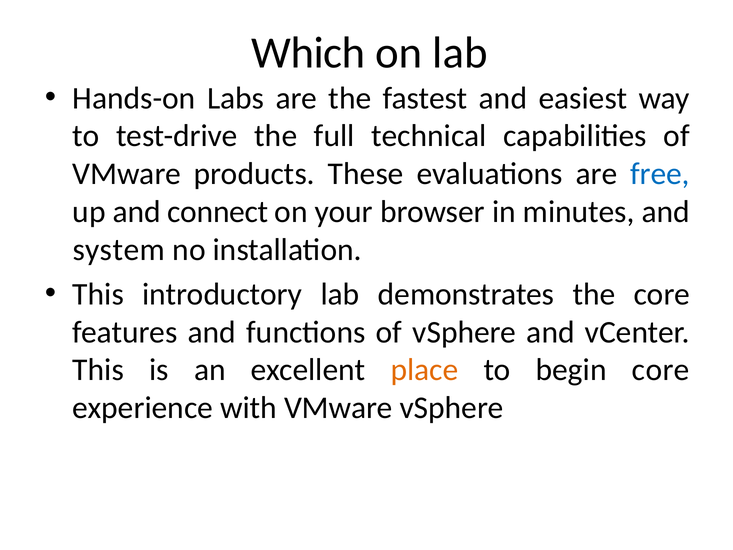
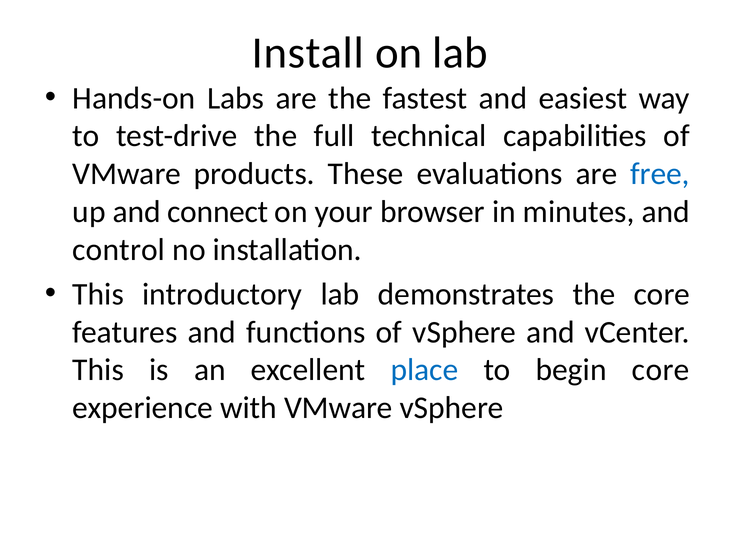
Which: Which -> Install (308, 53)
system: system -> control (119, 250)
place colour: orange -> blue (424, 370)
